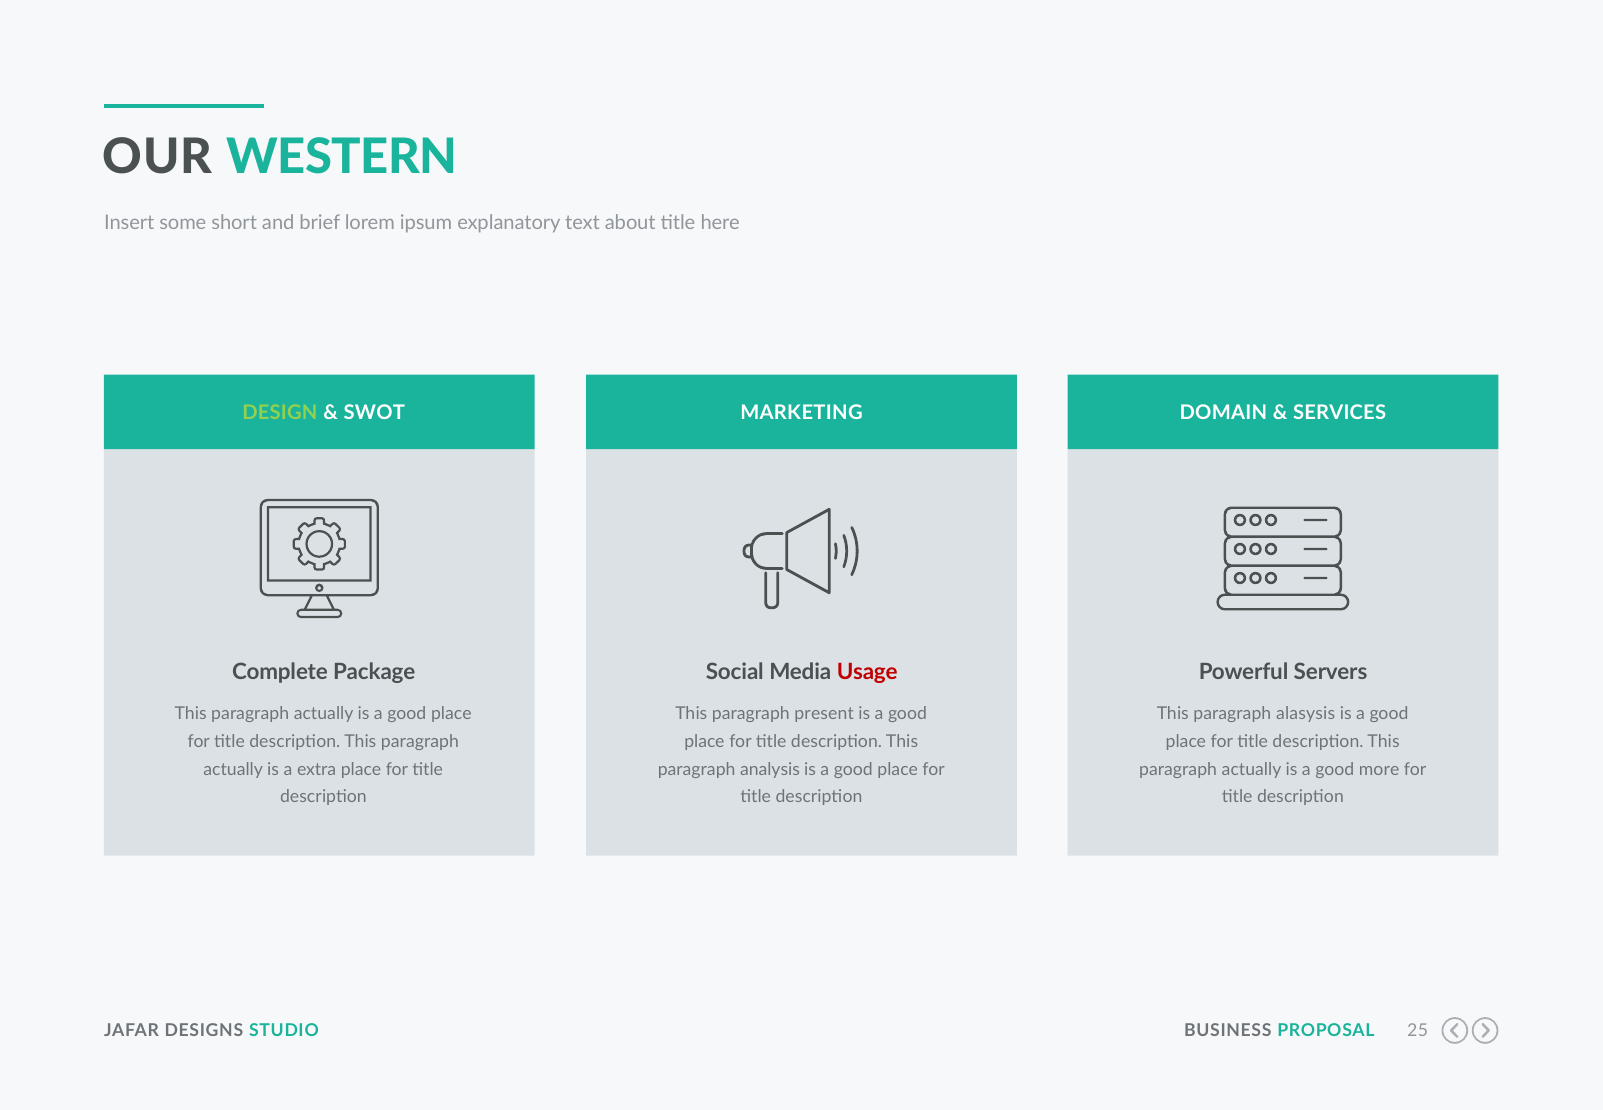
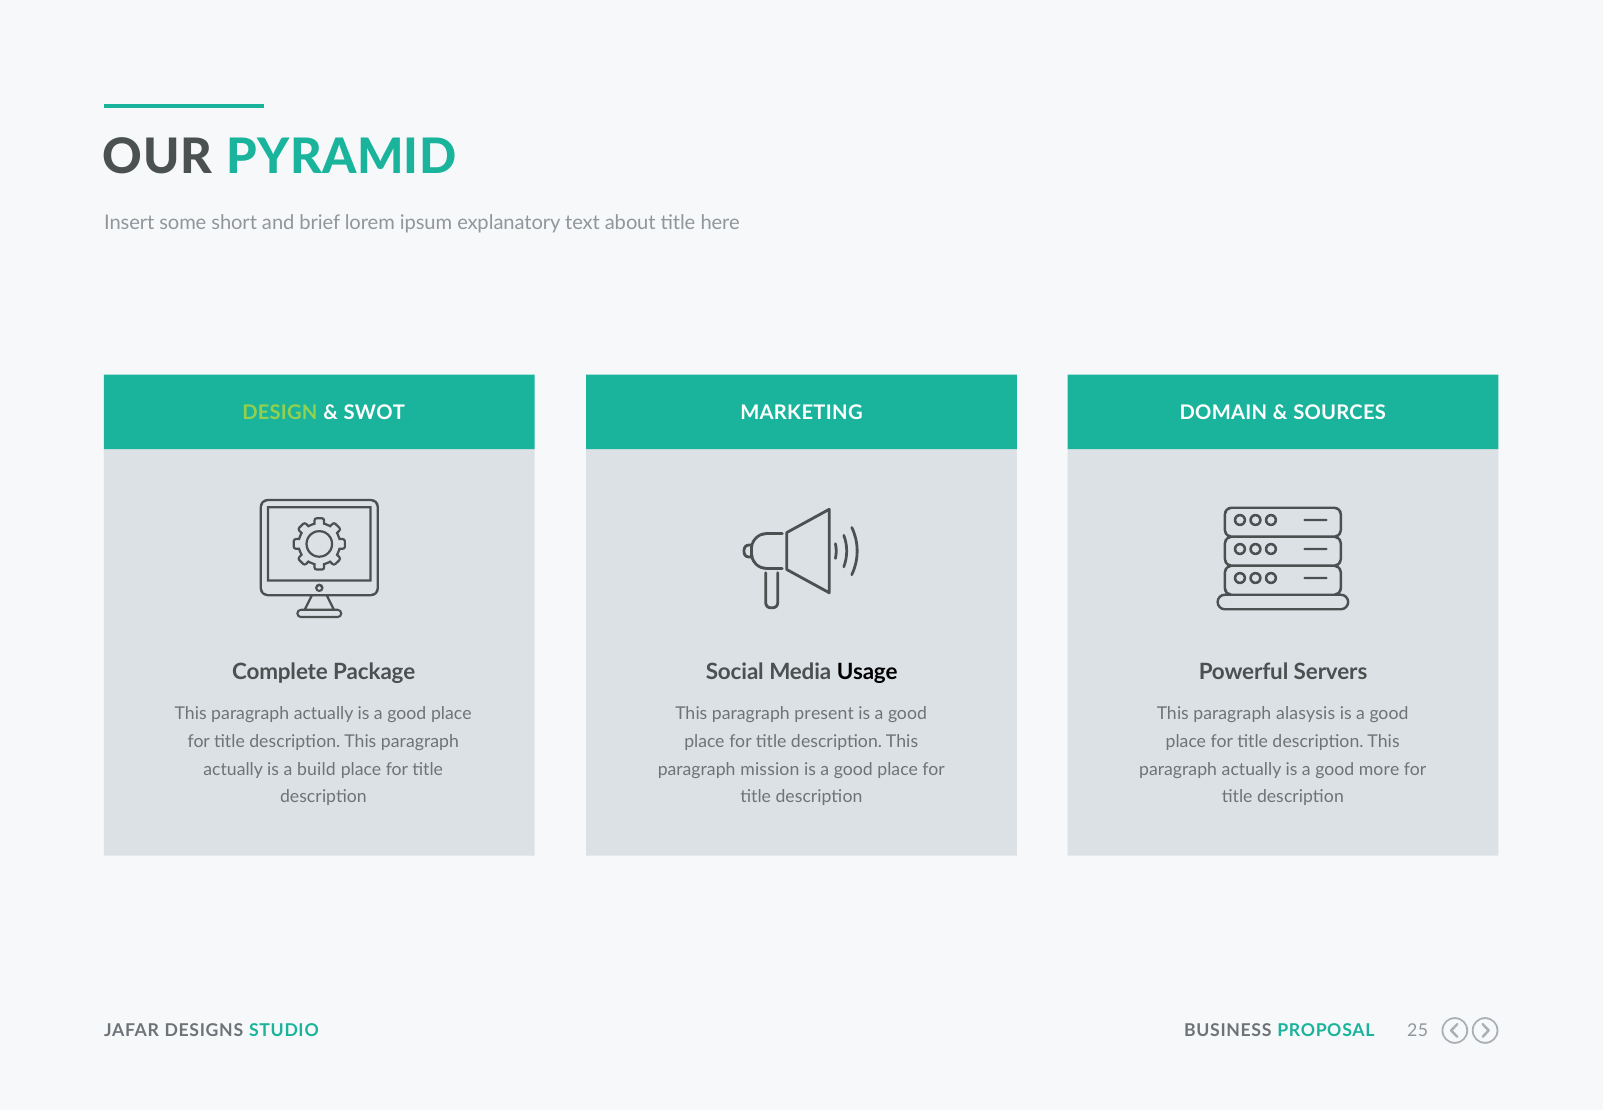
WESTERN: WESTERN -> PYRAMID (342, 157)
SERVICES: SERVICES -> SOURCES (1340, 413)
Usage colour: red -> black (867, 672)
extra: extra -> build (316, 769)
analysis: analysis -> mission (770, 769)
